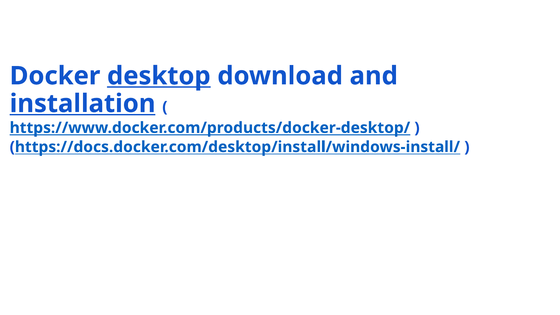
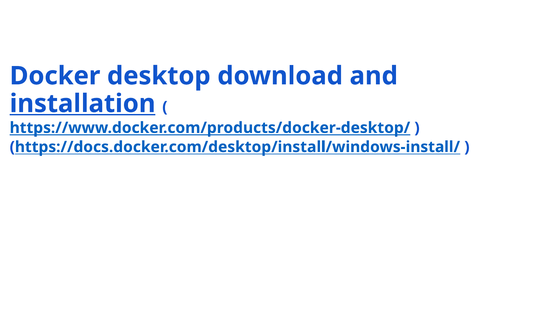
desktop underline: present -> none (159, 76)
